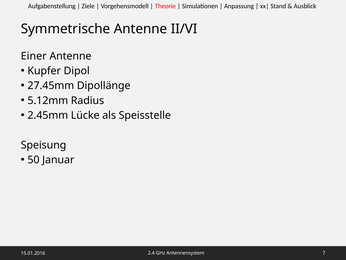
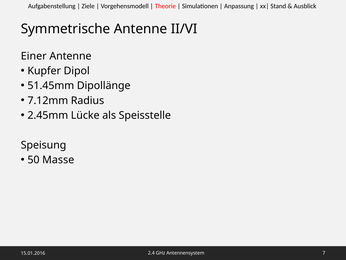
27.45mm: 27.45mm -> 51.45mm (51, 86)
5.12mm: 5.12mm -> 7.12mm (48, 100)
Januar: Januar -> Masse (58, 160)
